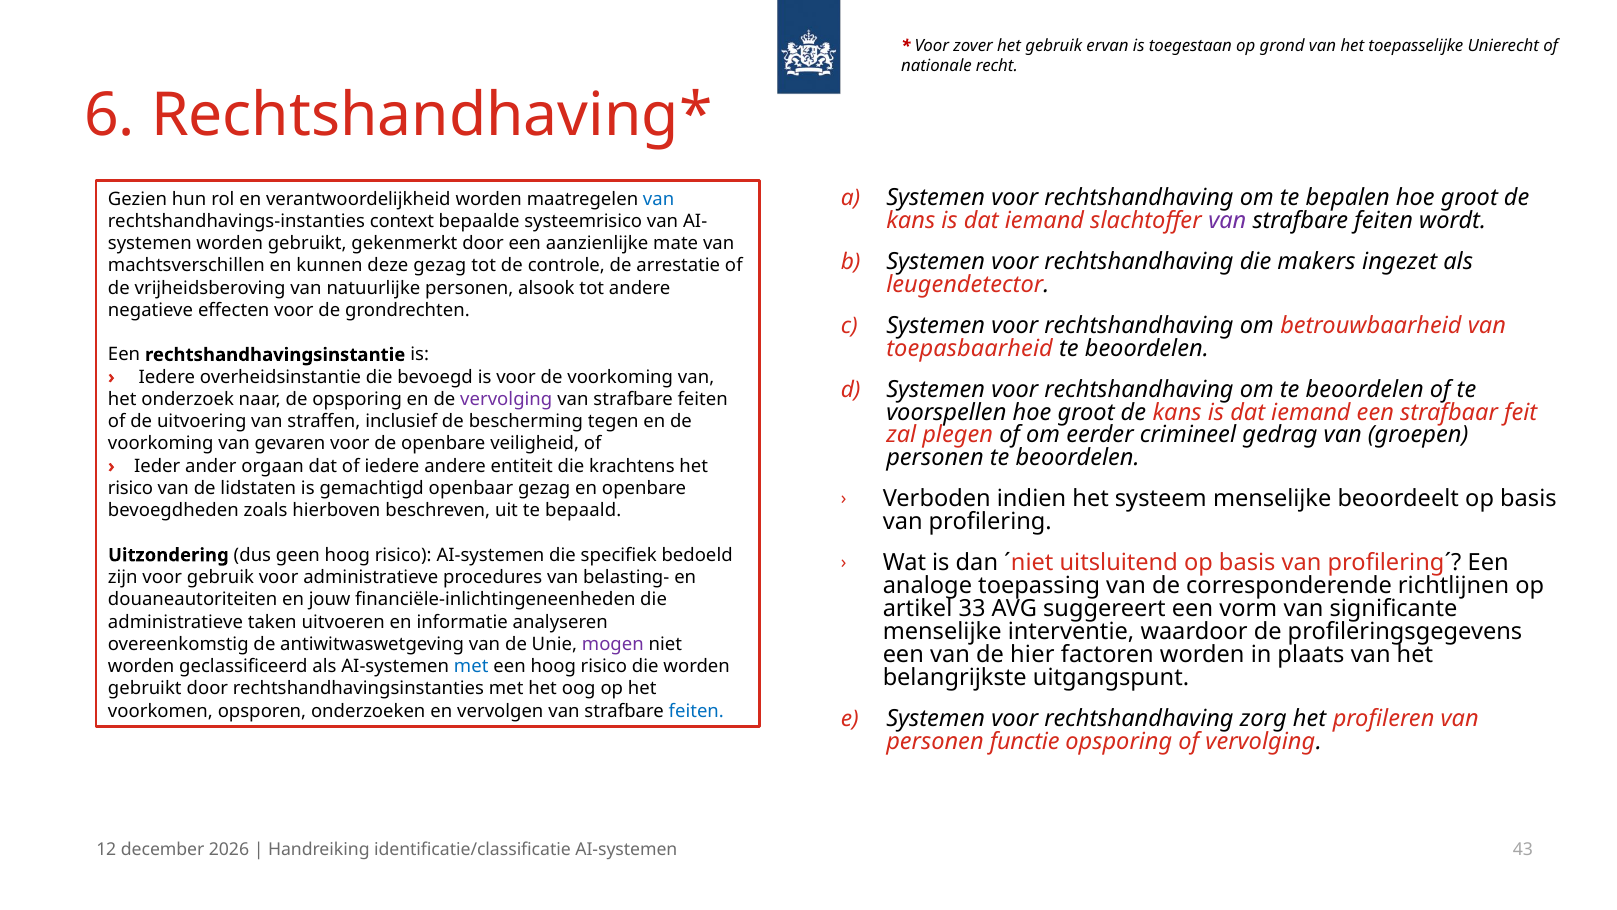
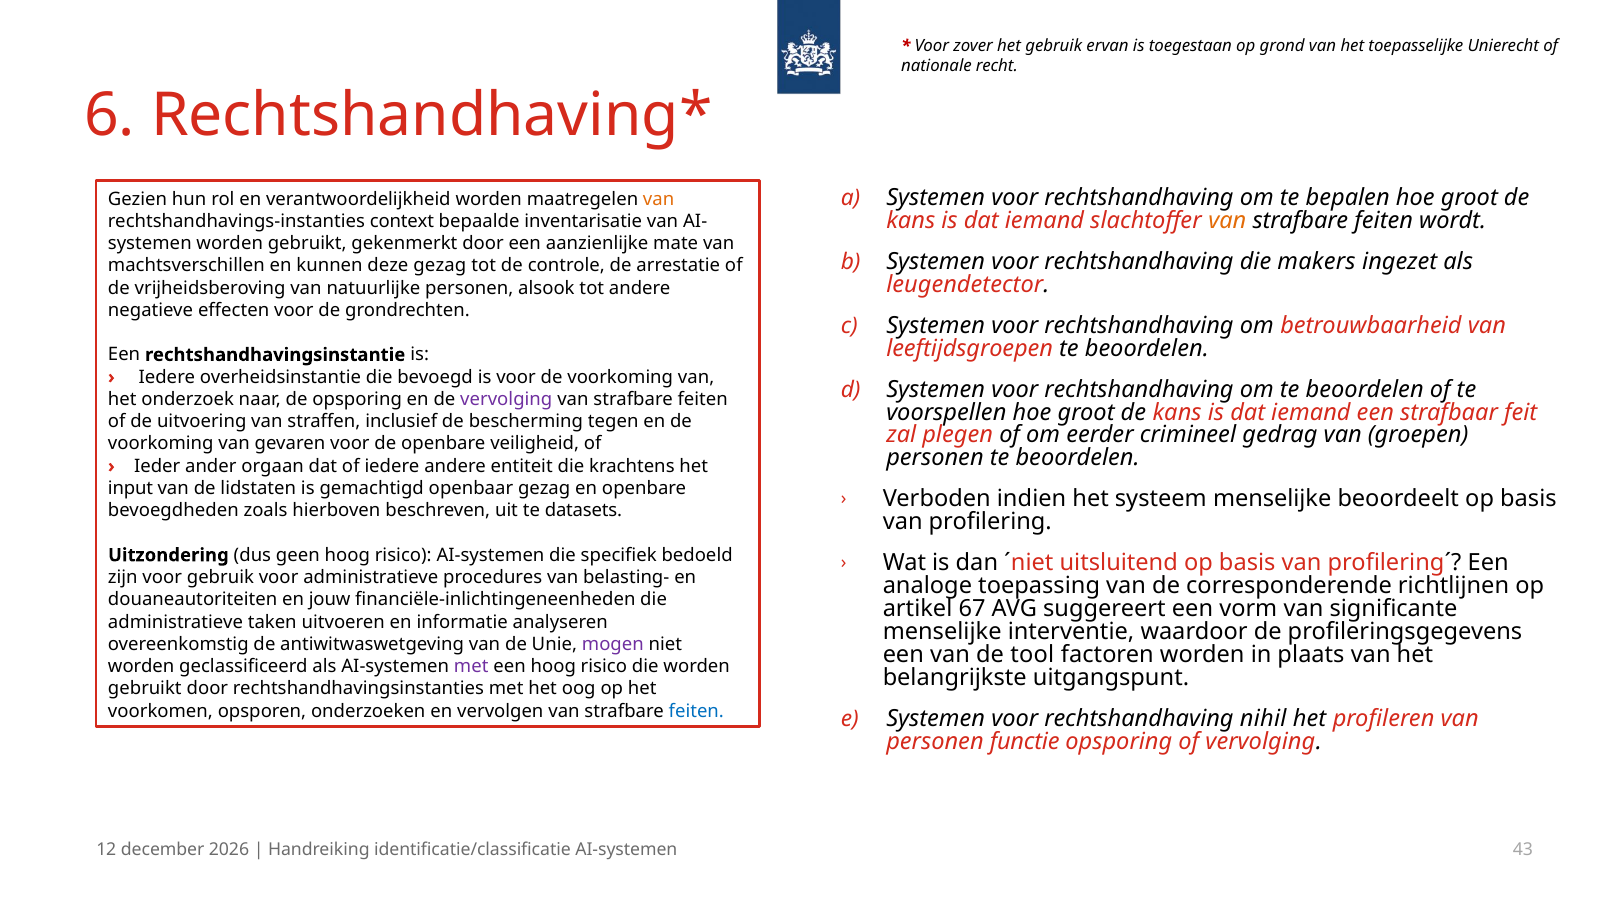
van colour: blue -> orange (659, 199)
van colour: purple -> orange (1227, 220)
systeemrisico: systeemrisico -> inventarisatie (583, 221)
toepasbaarheid: toepasbaarheid -> leeftijdsgroepen (970, 348)
risico: risico -> input (130, 488)
bepaald: bepaald -> datasets (583, 510)
33: 33 -> 67 (972, 609)
hier: hier -> tool (1032, 655)
met colour: blue -> purple (471, 666)
zorg: zorg -> nihil (1263, 719)
